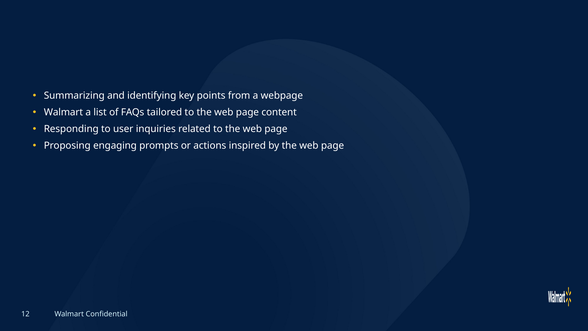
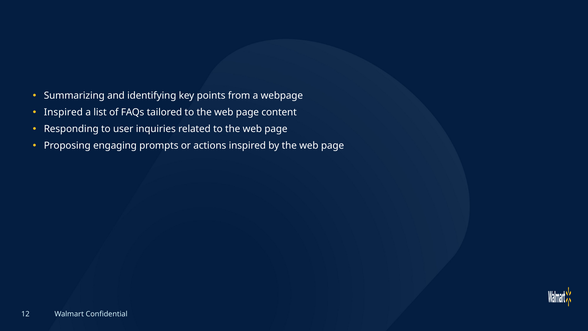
Walmart: Walmart -> Inspired (63, 112)
